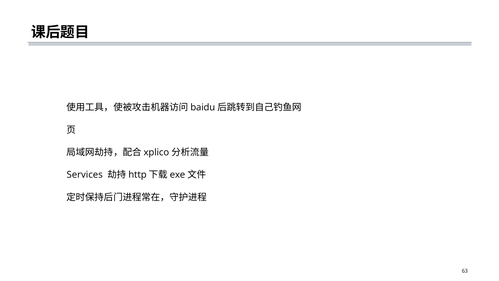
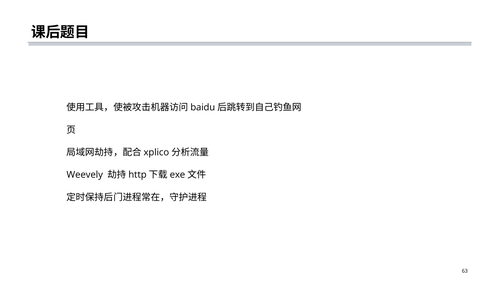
Services: Services -> Weevely (85, 175)
